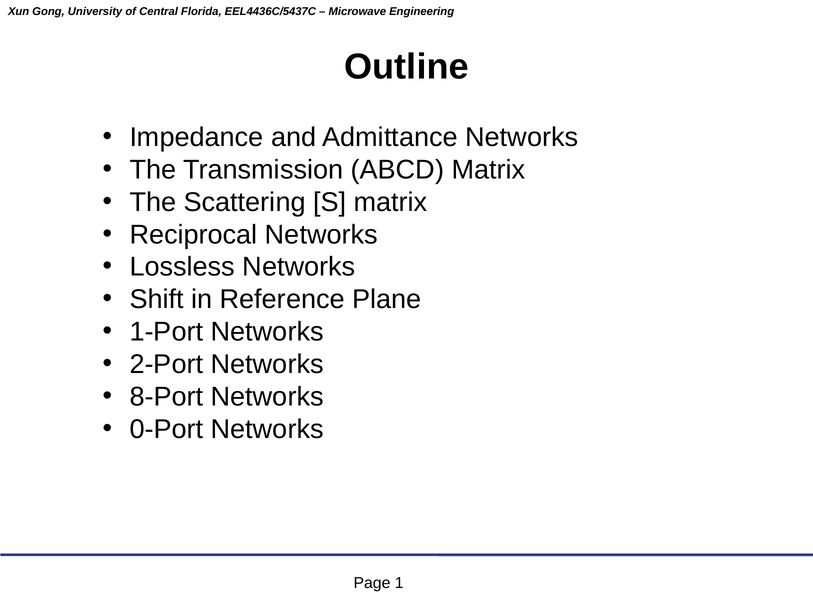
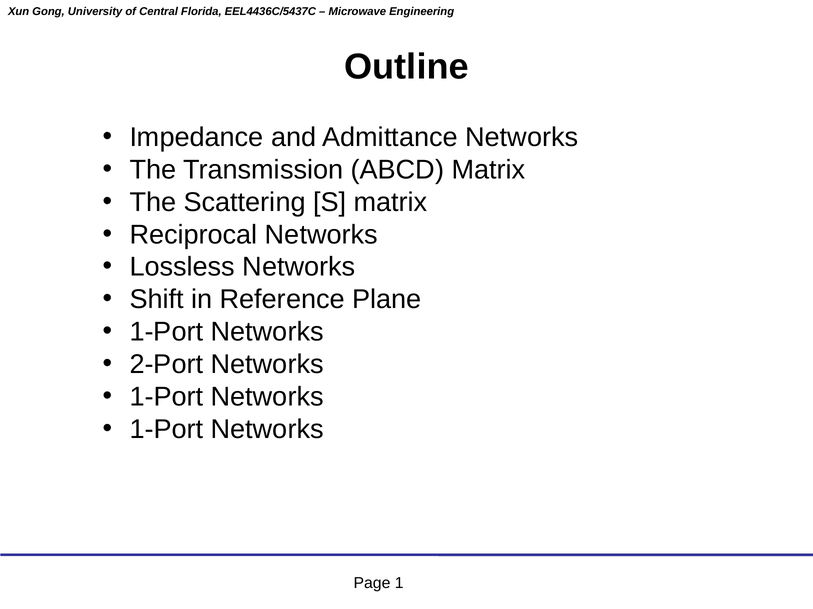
8-Port: 8-Port -> 1-Port (166, 397)
0-Port: 0-Port -> 1-Port (166, 430)
